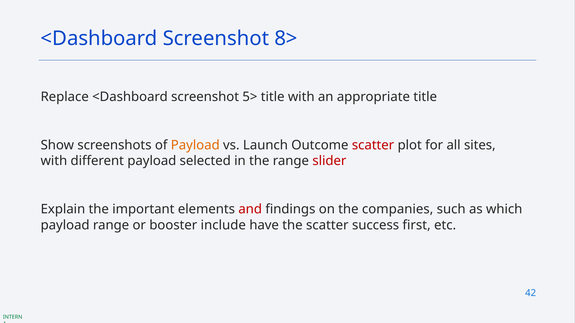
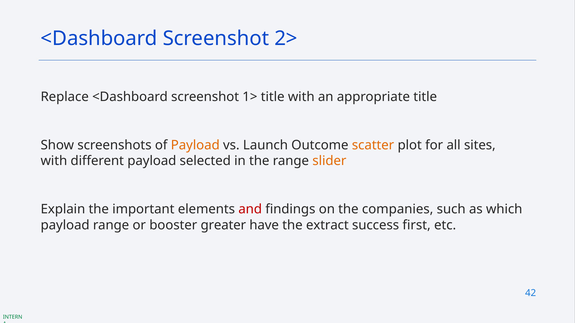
8>: 8> -> 2> (286, 38)
5>: 5> -> 1> (250, 97)
scatter colour: red -> orange (373, 145)
slider colour: red -> orange (329, 161)
include: include -> greater (223, 225)
the scatter: scatter -> extract (327, 225)
